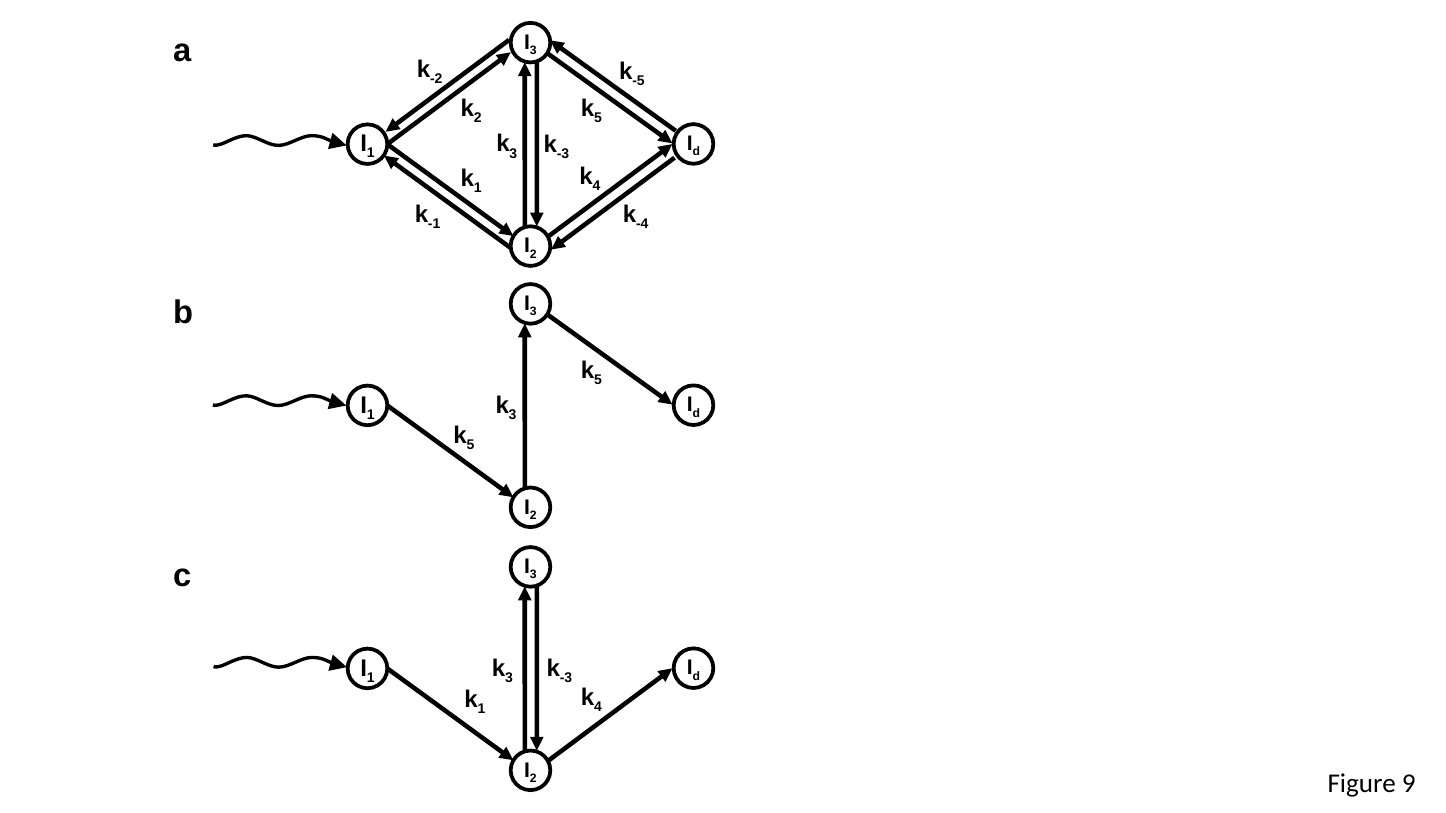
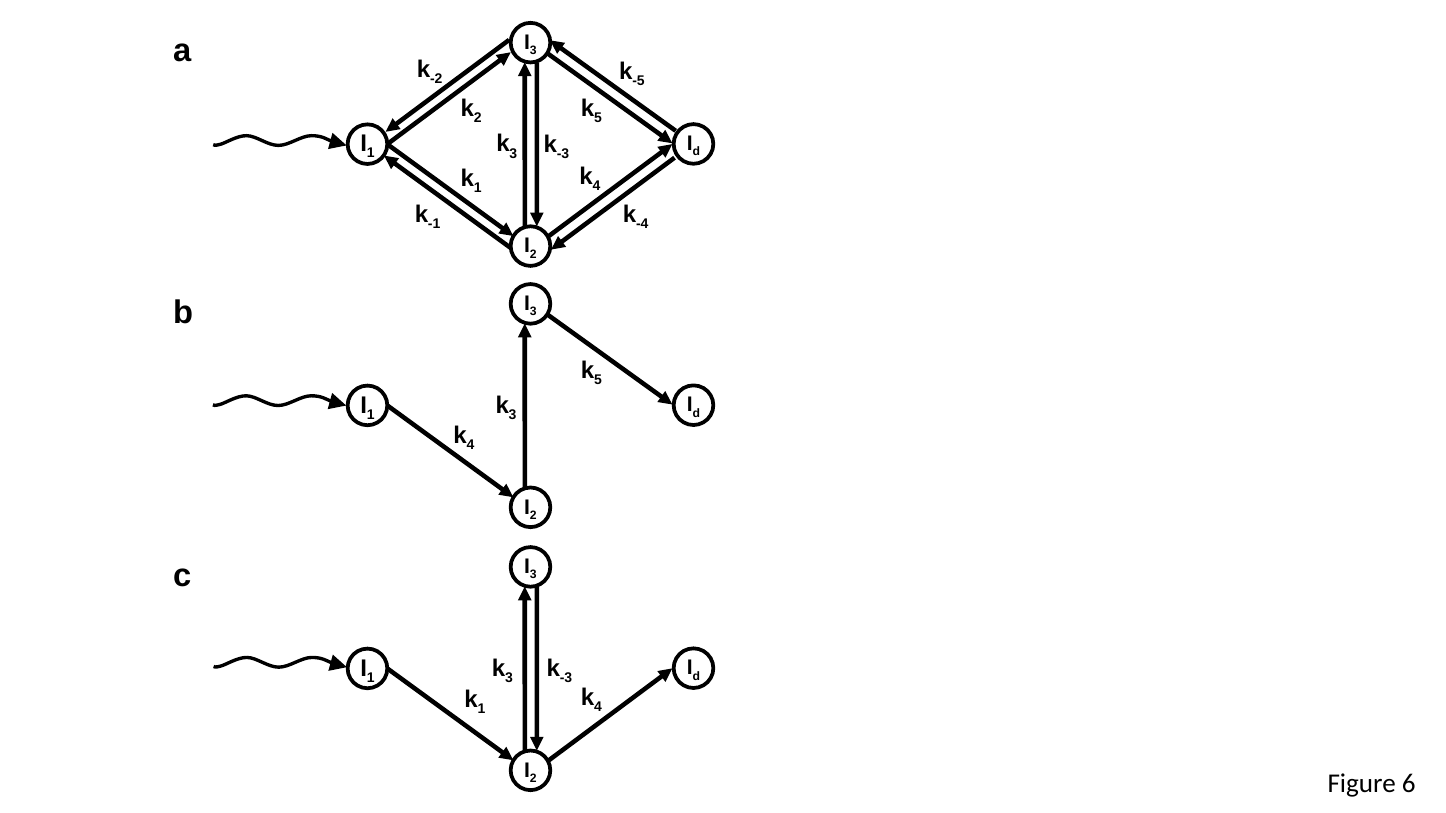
5: 5 -> 4 (470, 445)
9: 9 -> 6 (1409, 784)
